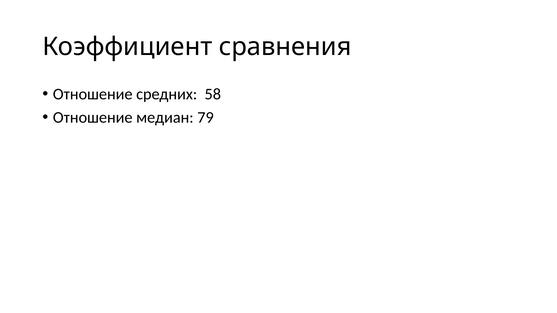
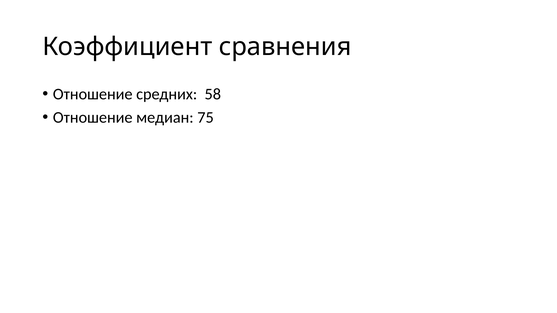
79: 79 -> 75 (206, 118)
